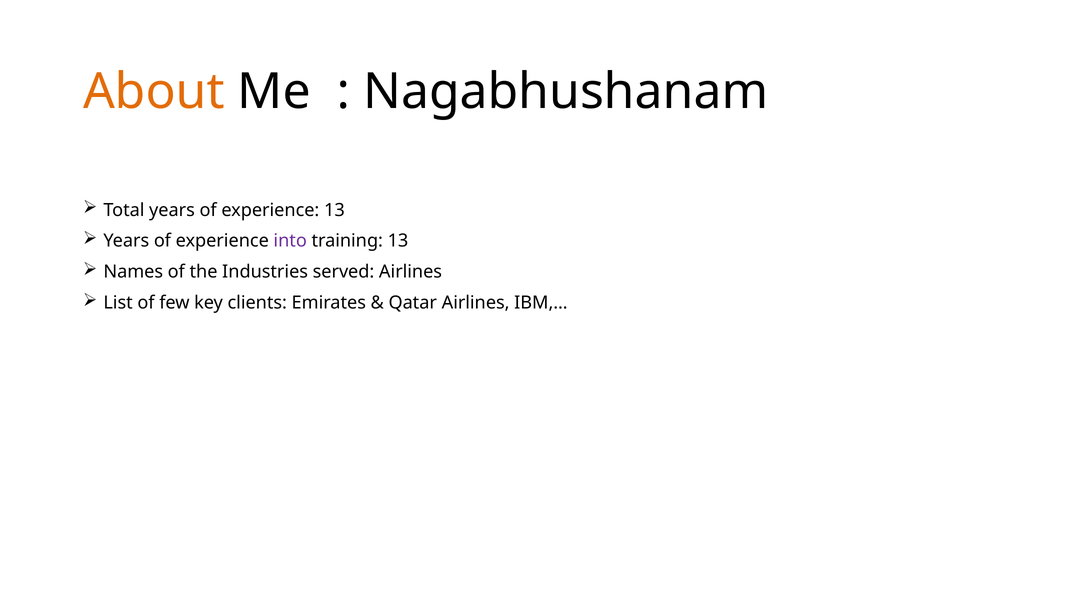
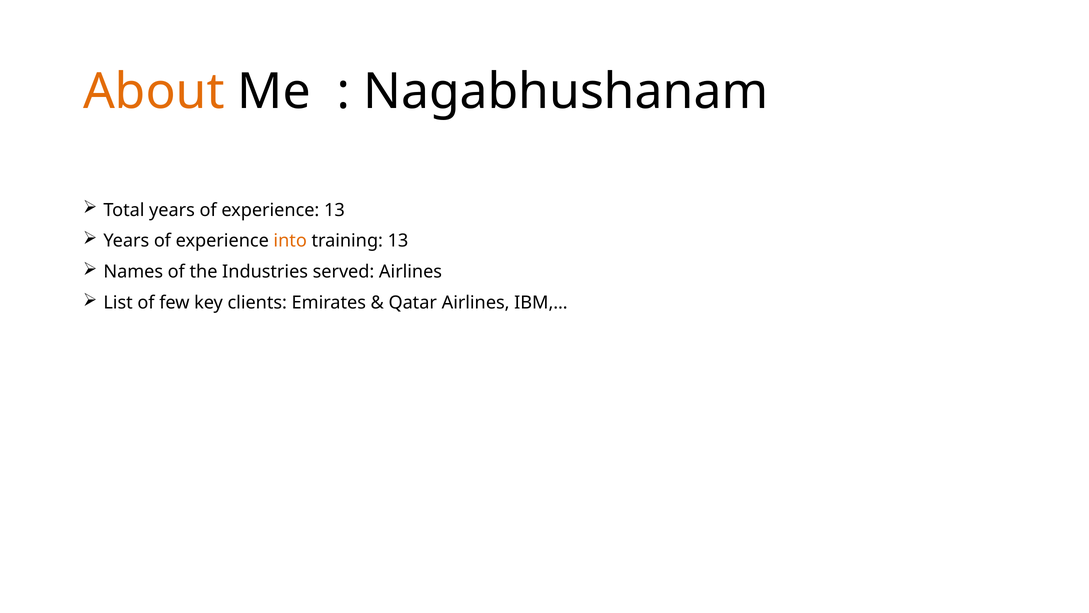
into colour: purple -> orange (290, 241)
